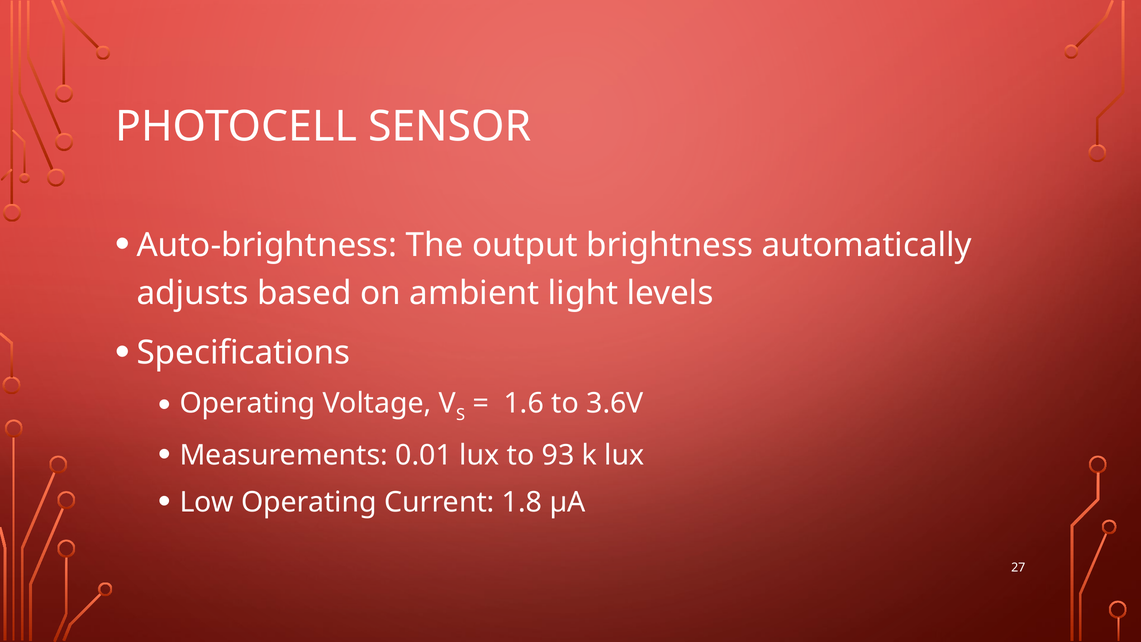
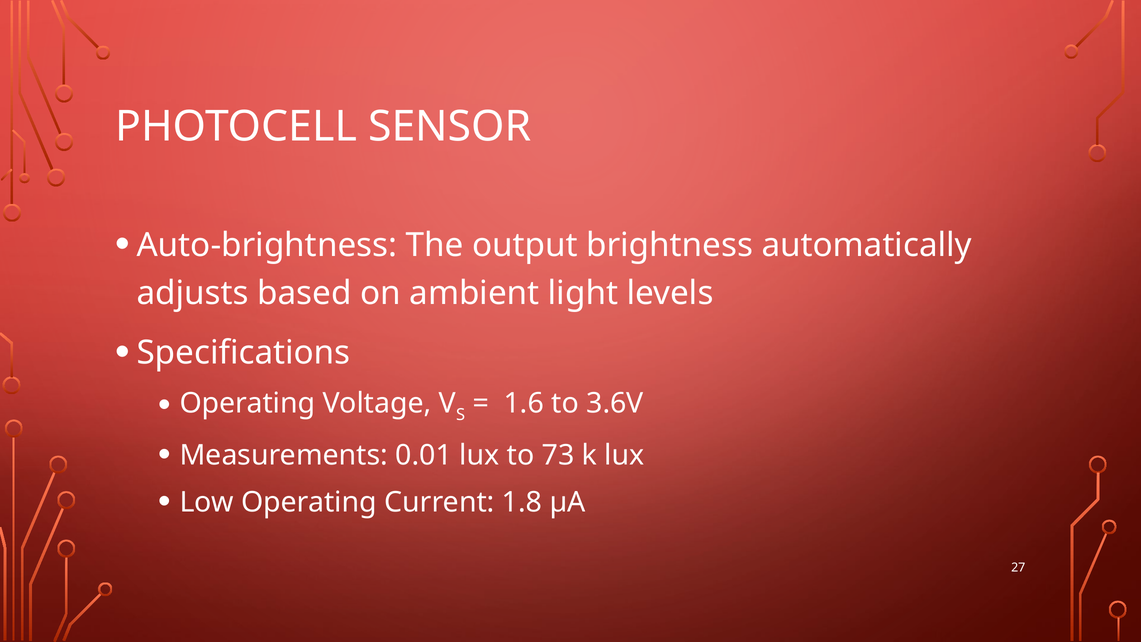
93: 93 -> 73 (558, 455)
